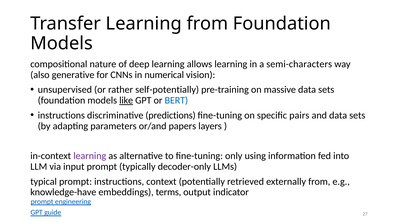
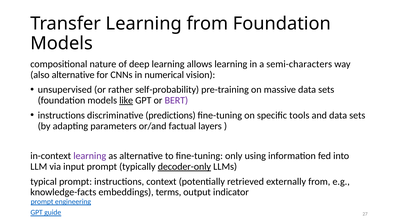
also generative: generative -> alternative (73, 75)
self-potentially: self-potentially -> self-probability (167, 90)
BERT colour: blue -> purple (176, 100)
pairs: pairs -> tools (299, 115)
papers: papers -> factual (182, 126)
decoder-only underline: none -> present (184, 166)
knowledge-have: knowledge-have -> knowledge-facts (63, 192)
